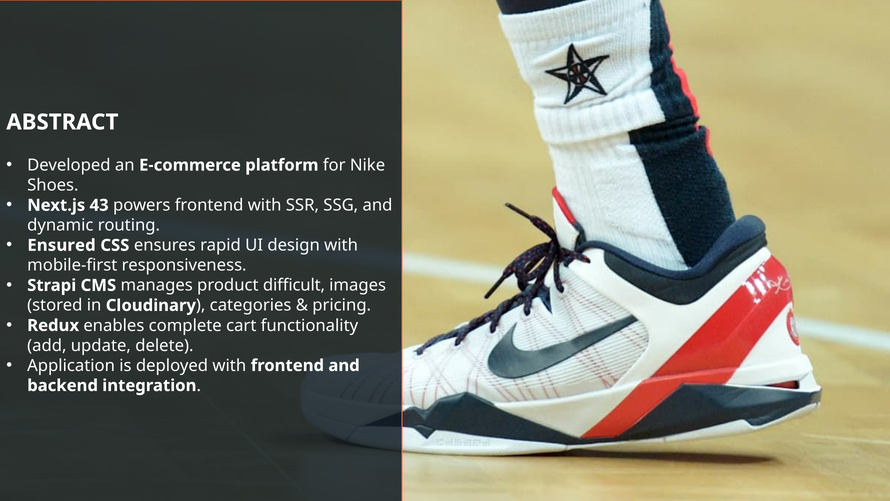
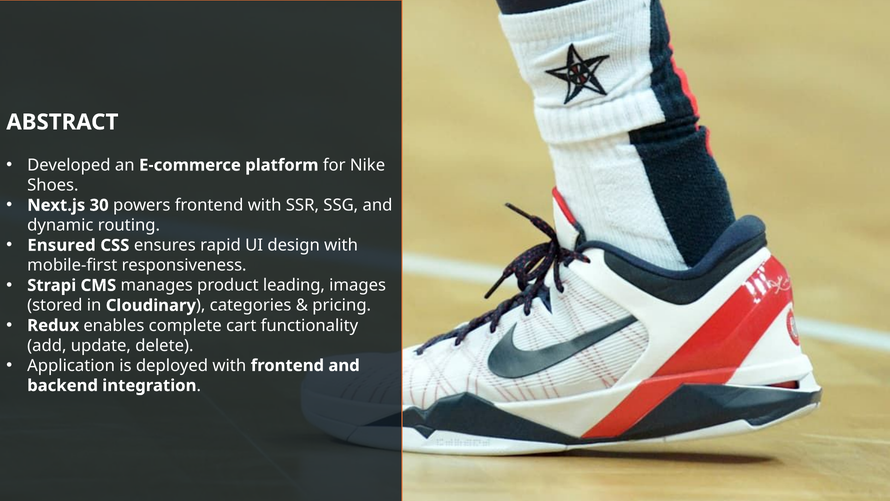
43: 43 -> 30 (99, 205)
difficult: difficult -> leading (294, 285)
